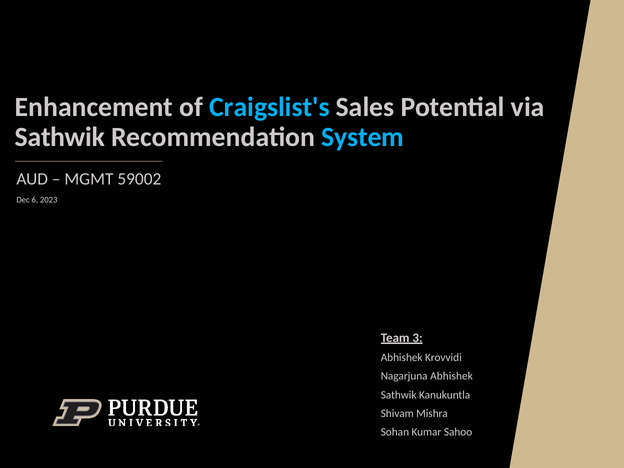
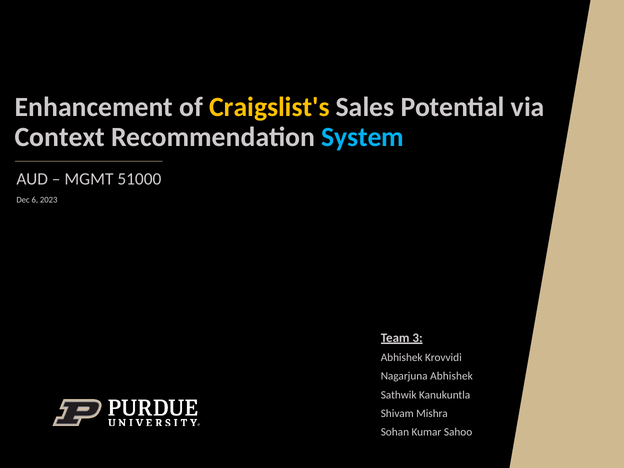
Craigslist's colour: light blue -> yellow (269, 107)
Sathwik: Sathwik -> Context (60, 137)
59002: 59002 -> 51000 (139, 179)
